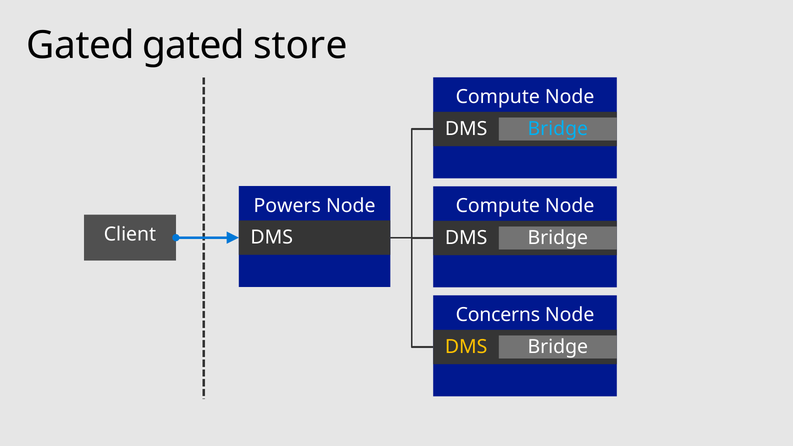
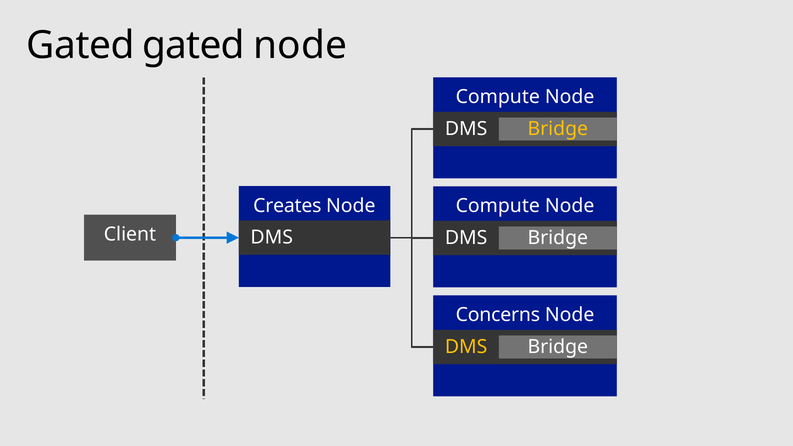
gated store: store -> node (300, 45)
Bridge colour: light blue -> yellow (558, 129)
Powers: Powers -> Creates (287, 206)
